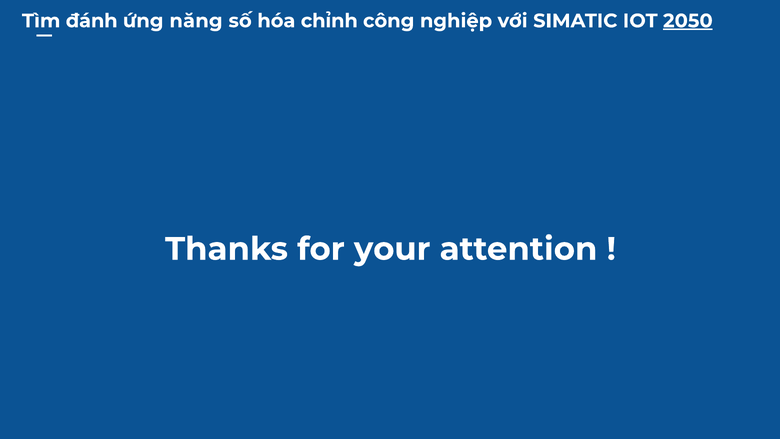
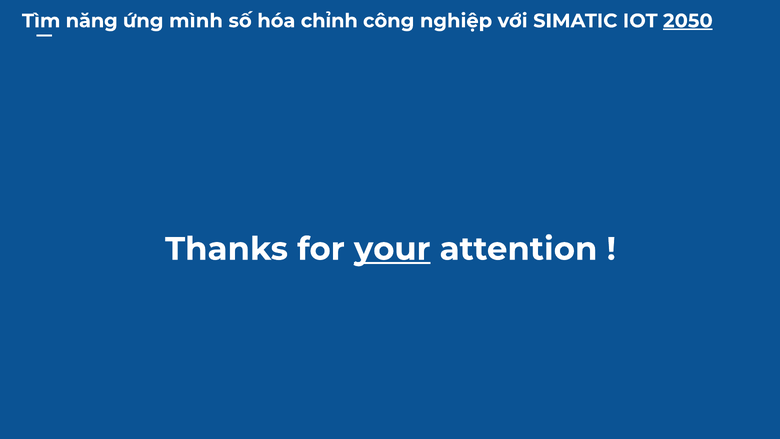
đánh: đánh -> năng (92, 21)
năng: năng -> mình (196, 21)
your underline: none -> present (392, 249)
